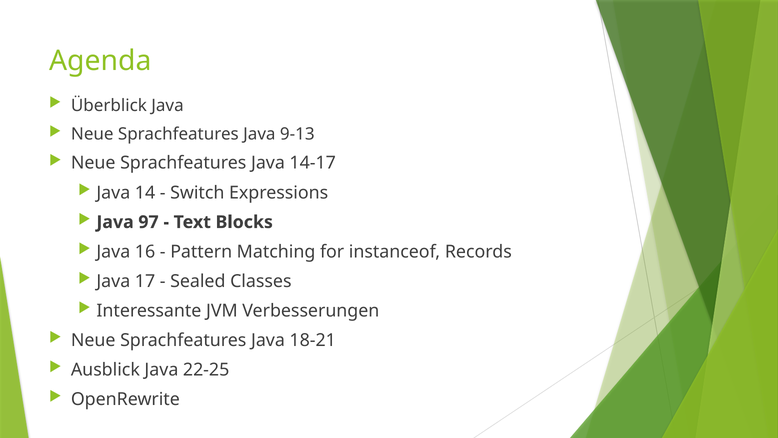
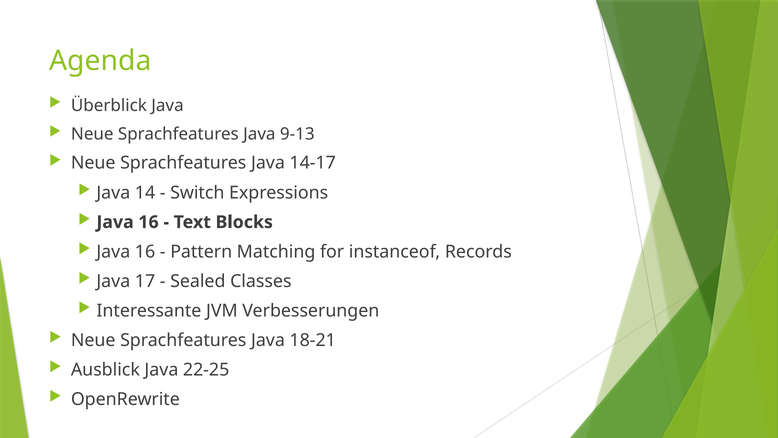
97: 97 -> 16 (149, 222)
